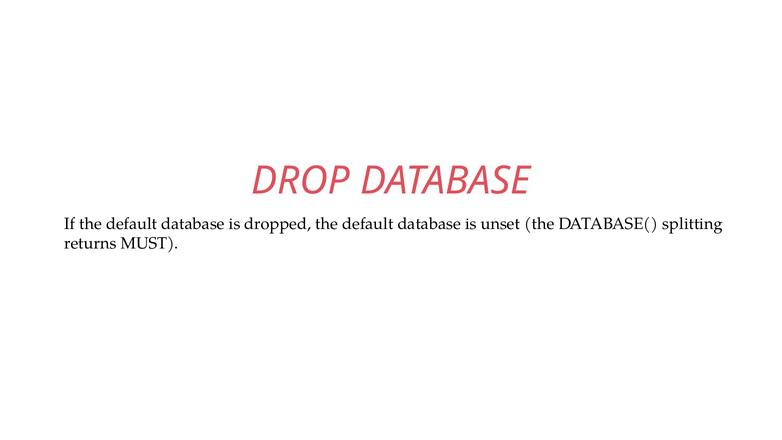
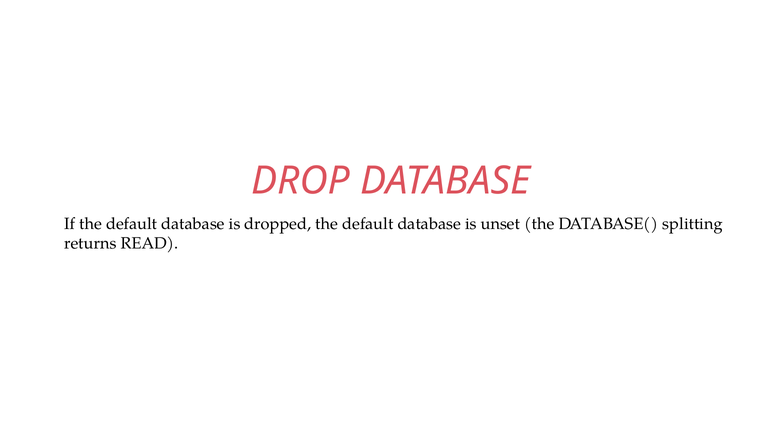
MUST: MUST -> READ (150, 244)
